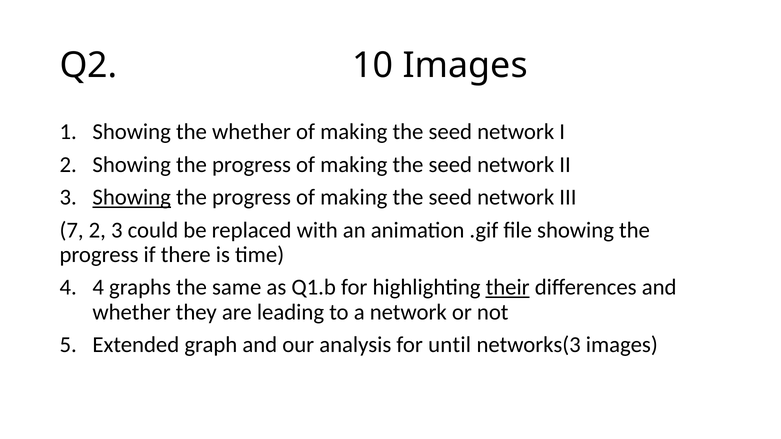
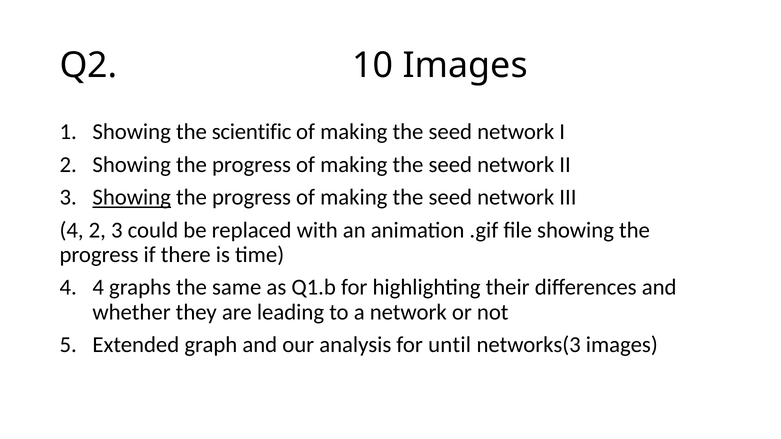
the whether: whether -> scientific (252, 132)
7: 7 -> 4 (72, 230)
their underline: present -> none (508, 288)
